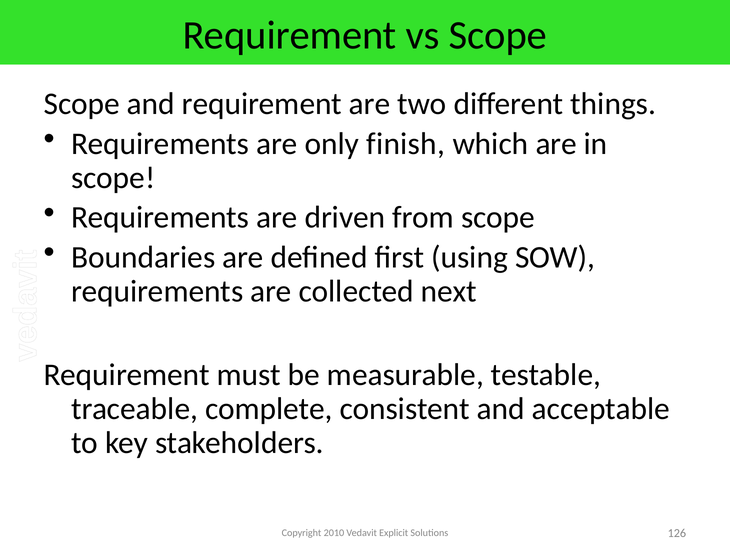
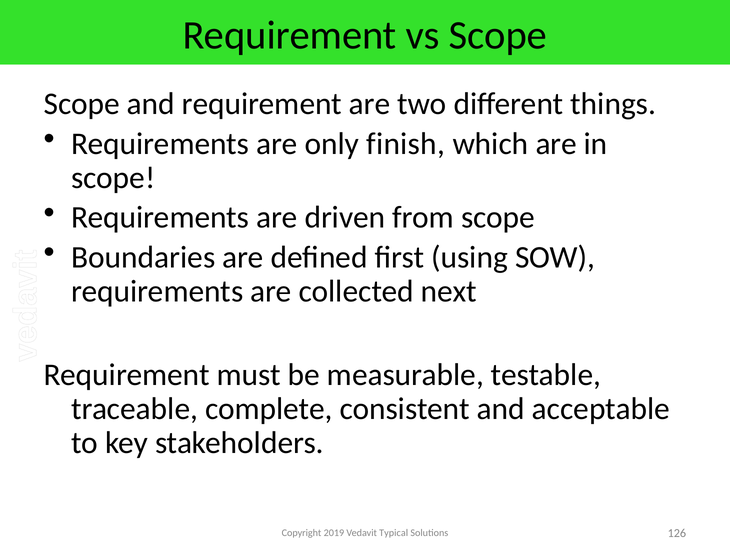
2010: 2010 -> 2019 (334, 533)
Explicit: Explicit -> Typical (394, 533)
